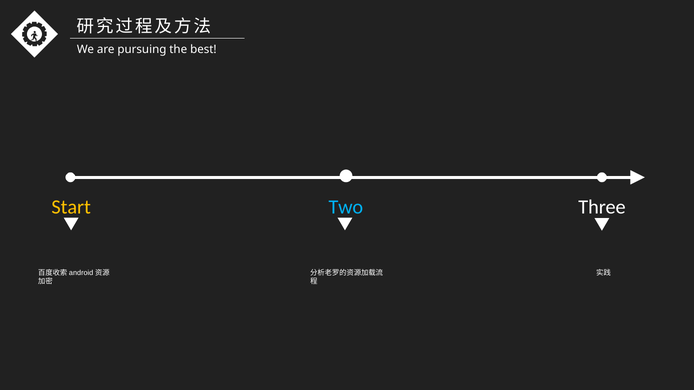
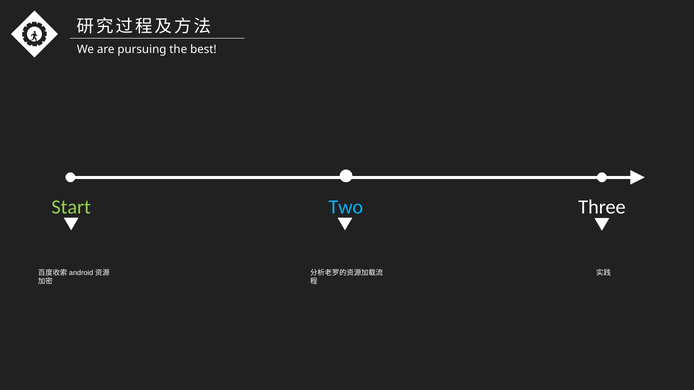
Start colour: yellow -> light green (71, 207)
